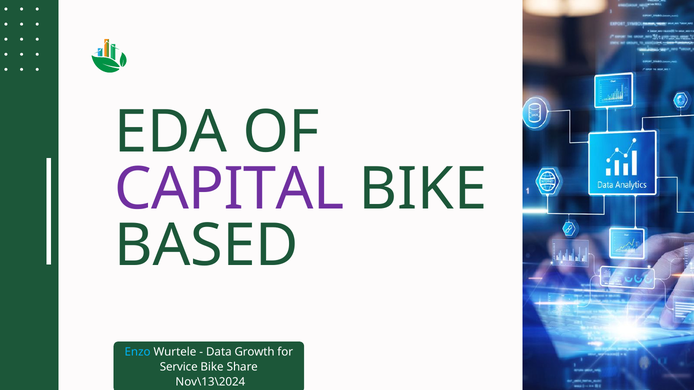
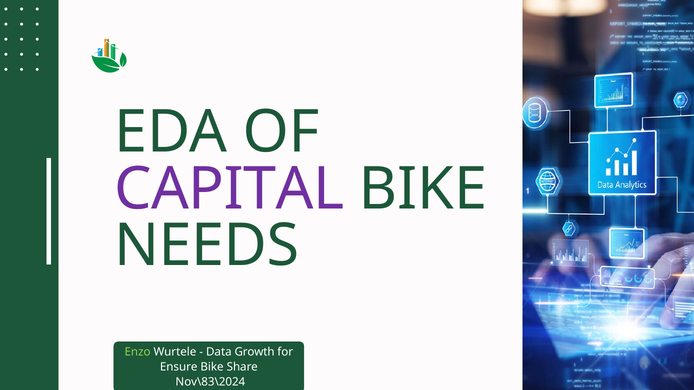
BASED: BASED -> NEEDS (207, 246)
Enzo colour: light blue -> light green (138, 352)
Service: Service -> Ensure (179, 367)
Nov\13\2024: Nov\13\2024 -> Nov\83\2024 (210, 382)
